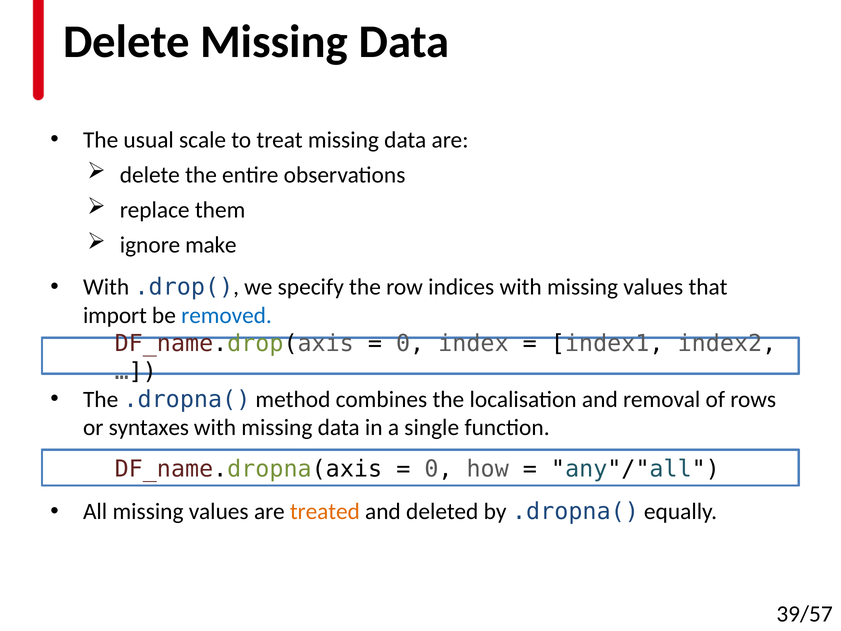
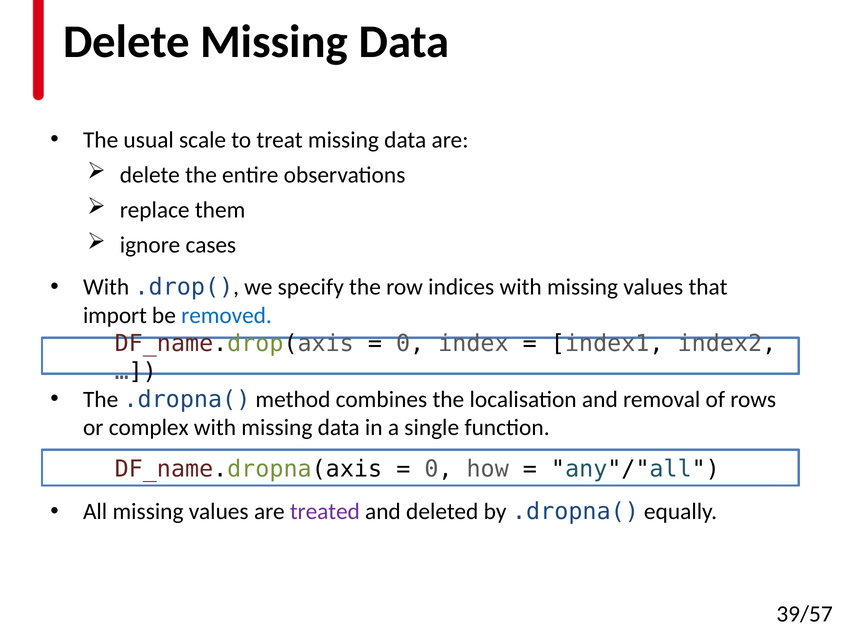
make: make -> cases (211, 245)
syntaxes: syntaxes -> complex (149, 427)
treated colour: orange -> purple (325, 511)
